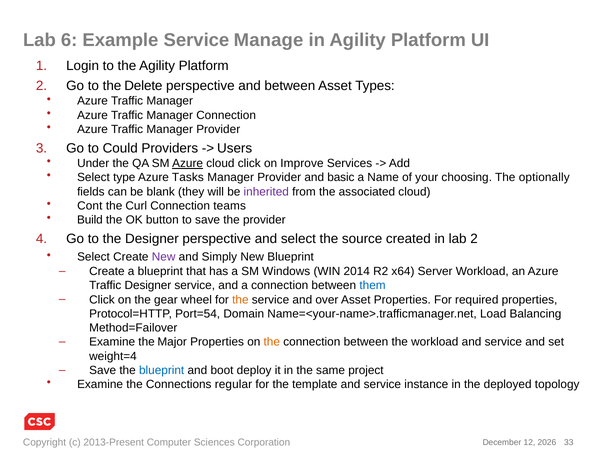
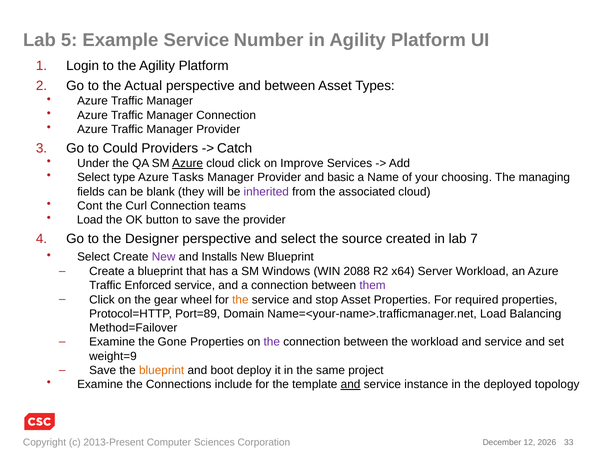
6: 6 -> 5 (69, 40)
Manage: Manage -> Number (269, 40)
Delete: Delete -> Actual (143, 86)
Users: Users -> Catch (235, 148)
optionally: optionally -> managing (544, 178)
Build: Build -> Load (90, 220)
lab 2: 2 -> 7 (474, 239)
Simply: Simply -> Installs (219, 257)
2014: 2014 -> 2088 (357, 272)
Traffic Designer: Designer -> Enforced (148, 286)
them colour: blue -> purple (373, 286)
over: over -> stop (327, 300)
Port=54: Port=54 -> Port=89 (198, 314)
Major: Major -> Gone (172, 342)
the colour: orange -> purple (272, 342)
weight=4: weight=4 -> weight=9 (113, 357)
blueprint colour: blue -> orange (162, 371)
regular: regular -> include (234, 385)
and underline: none -> present (351, 385)
